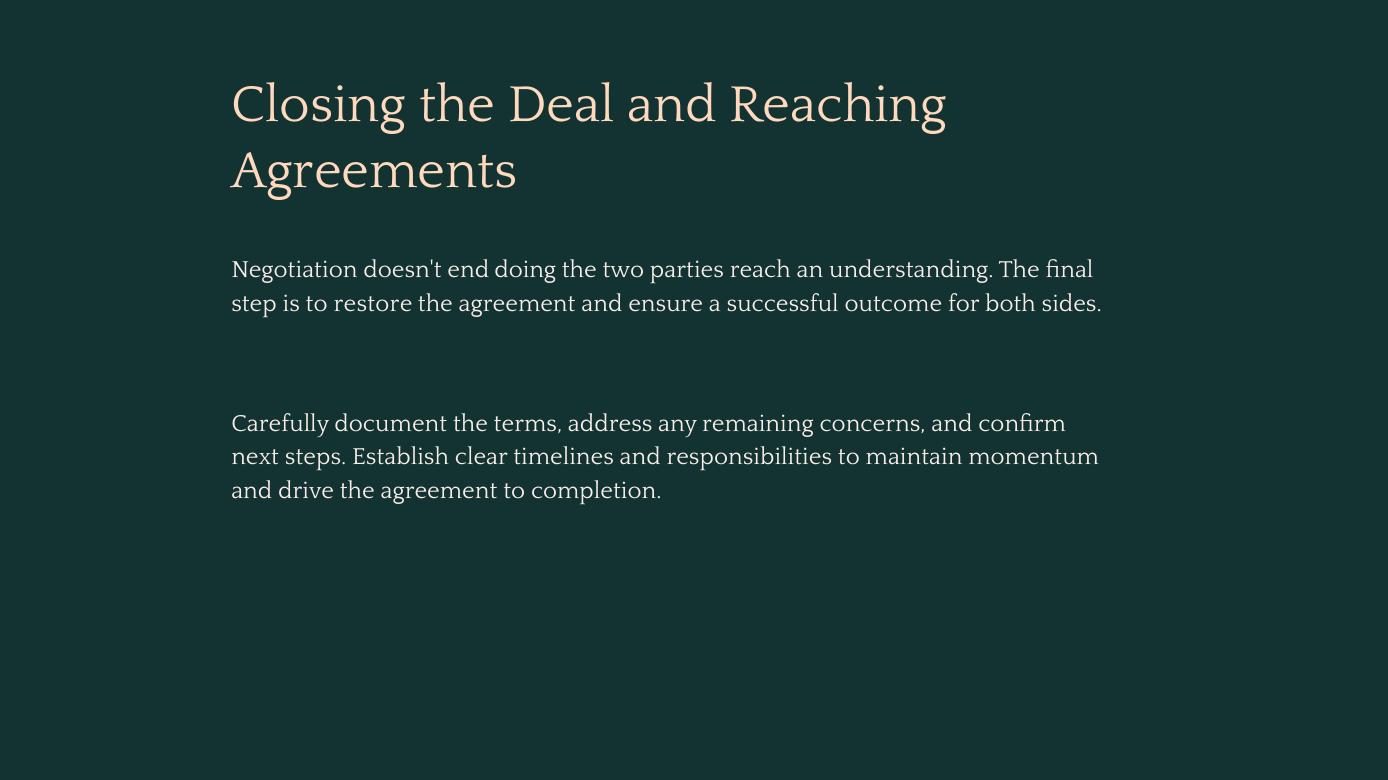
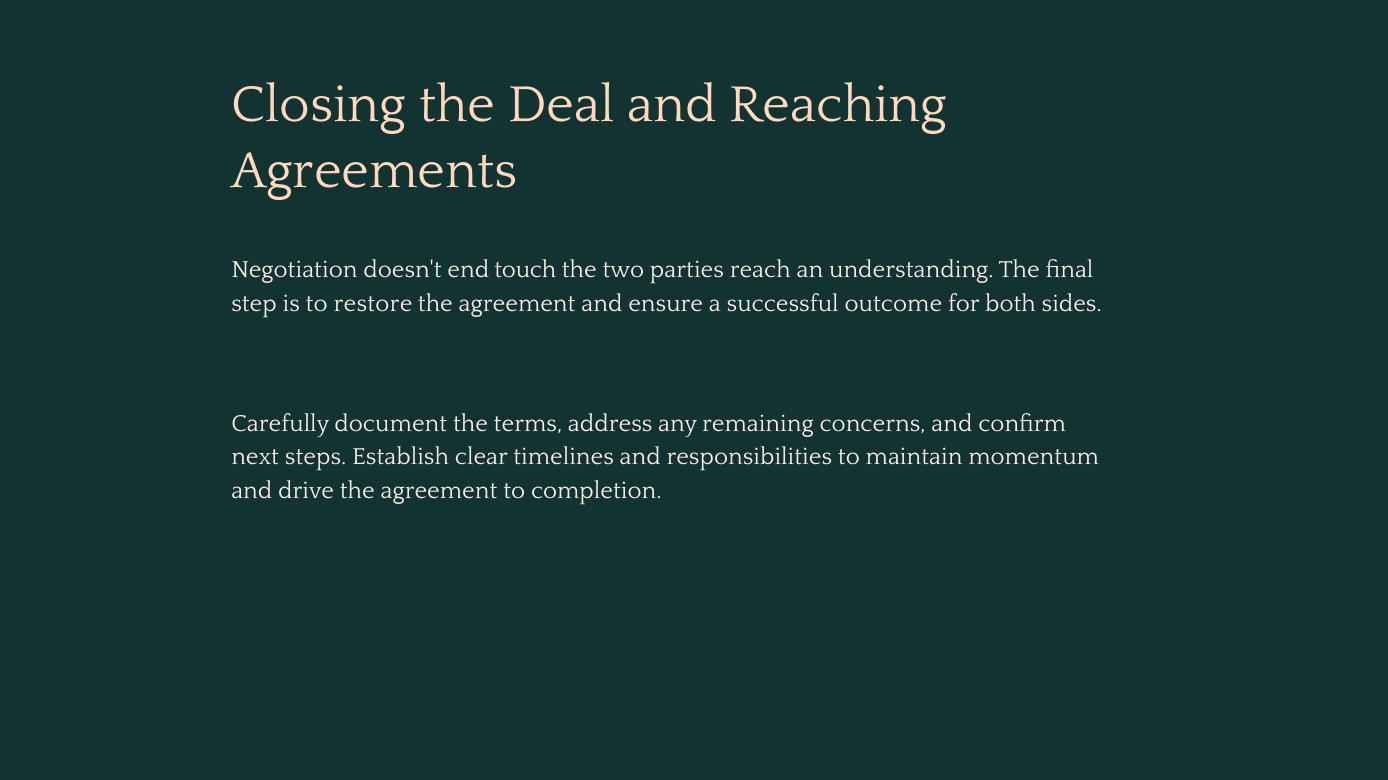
doing: doing -> touch (525, 270)
